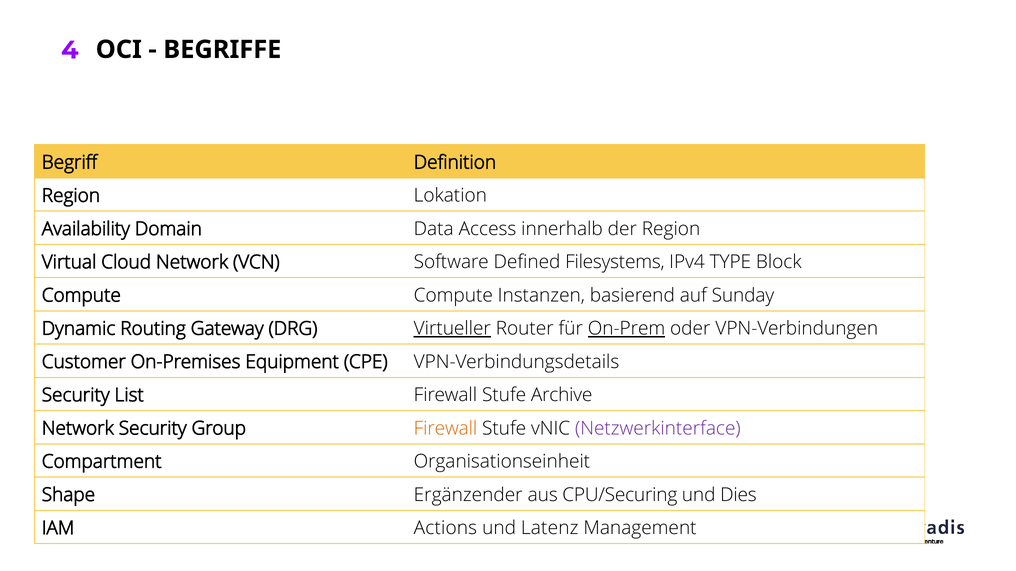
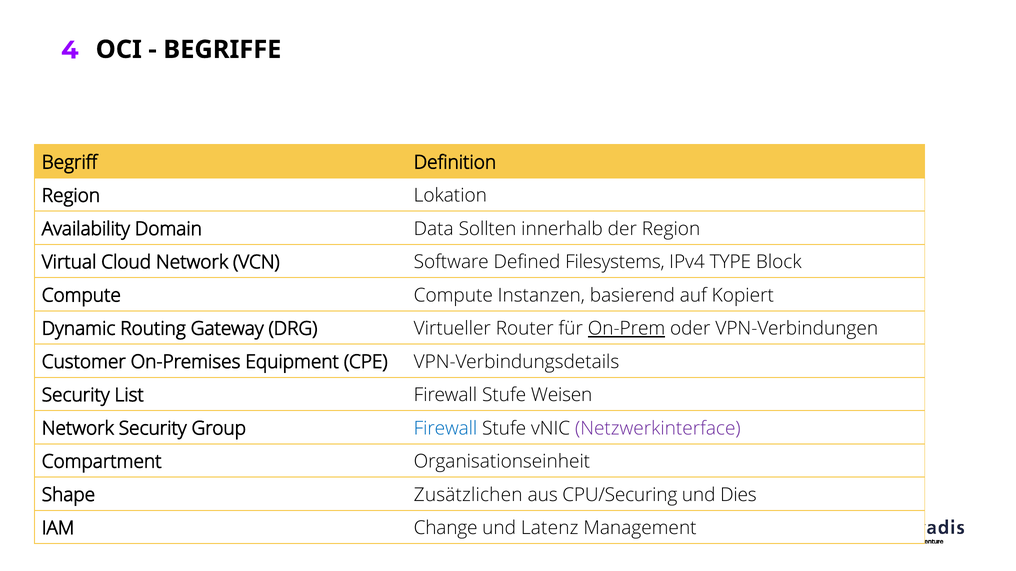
Access: Access -> Sollten (488, 229)
Sunday: Sunday -> Kopiert (743, 296)
Virtueller underline: present -> none (452, 329)
Archive: Archive -> Weisen (562, 395)
Firewall colour: orange -> blue (445, 429)
Ergänzender: Ergänzender -> Zusätzlichen (468, 495)
Actions: Actions -> Change (446, 528)
